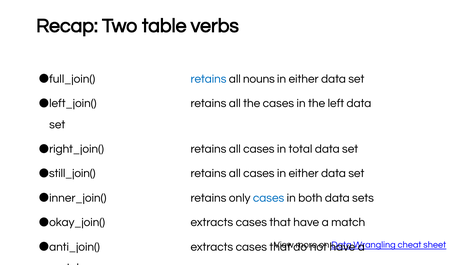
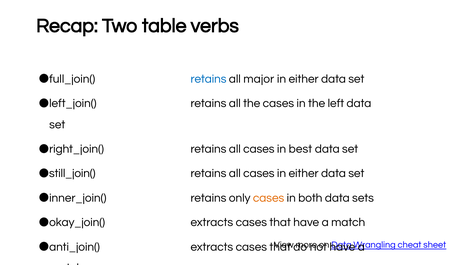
nouns: nouns -> major (259, 79)
total: total -> best (300, 149)
cases colour: blue -> orange (269, 198)
